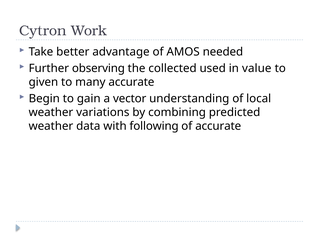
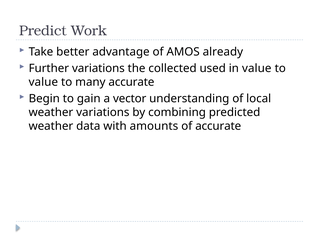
Cytron: Cytron -> Predict (43, 31)
needed: needed -> already (223, 52)
Further observing: observing -> variations (98, 68)
given: given -> value (43, 82)
following: following -> amounts (154, 126)
